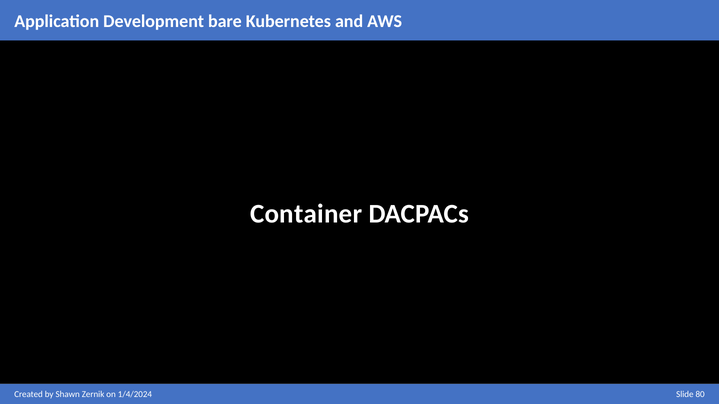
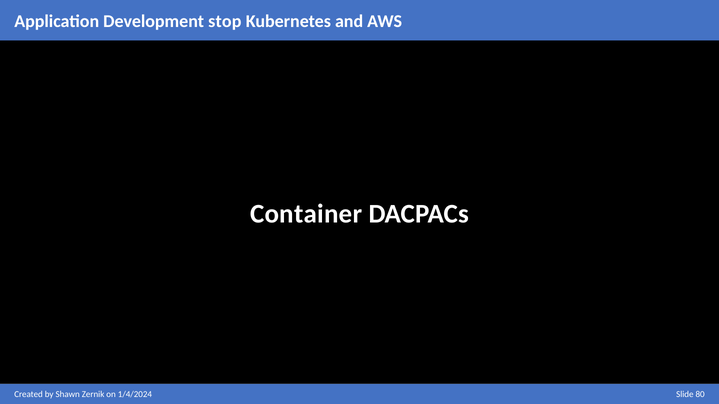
bare: bare -> stop (225, 21)
